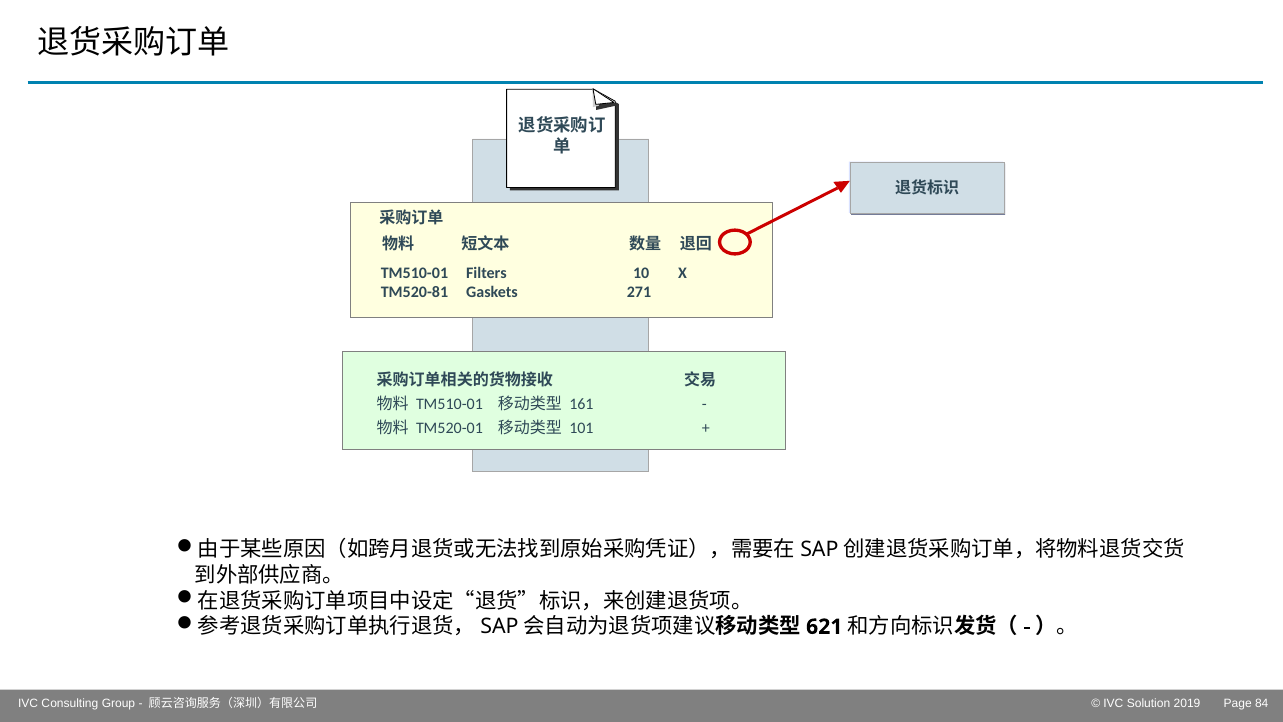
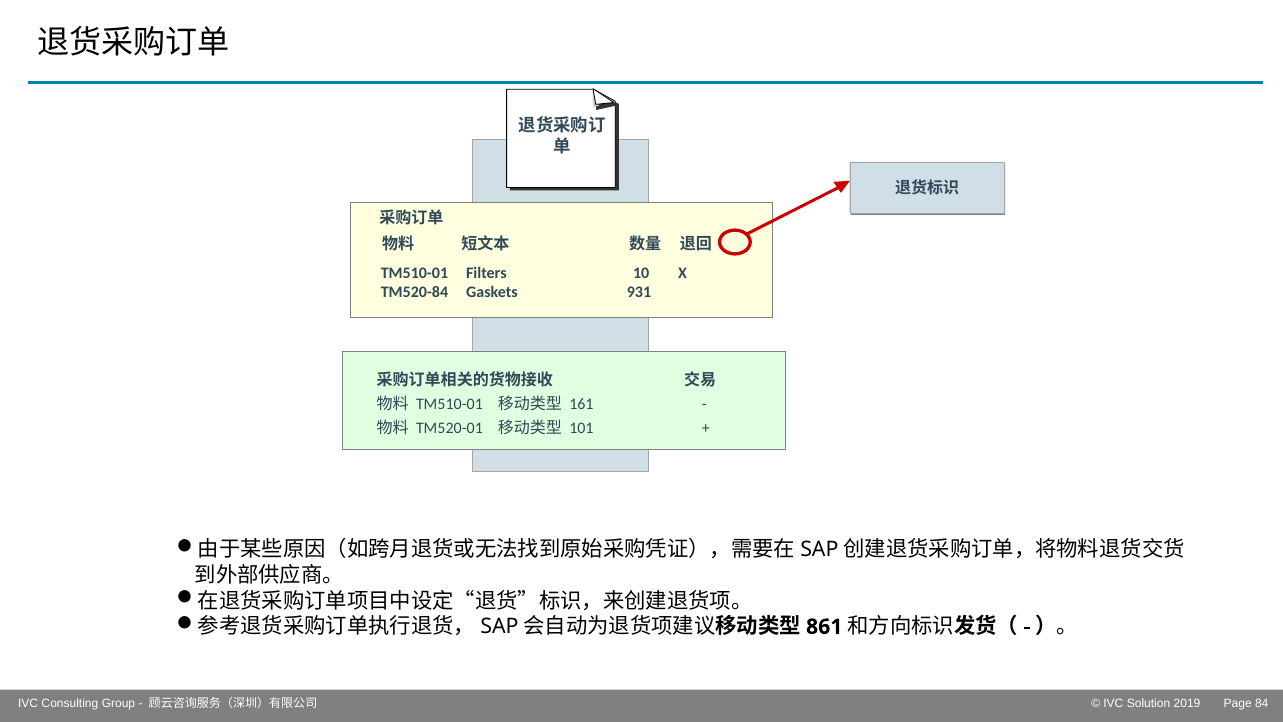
TM520-81: TM520-81 -> TM520-84 (414, 292)
271: 271 -> 931 (639, 292)
621: 621 -> 861 (824, 627)
